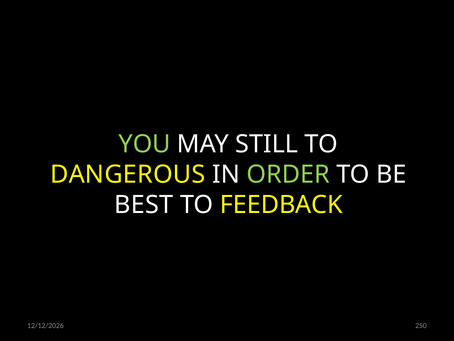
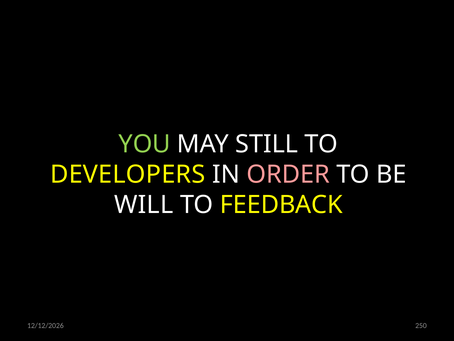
DANGEROUS: DANGEROUS -> DEVELOPERS (128, 174)
ORDER colour: light green -> pink (288, 174)
BEST: BEST -> WILL (144, 205)
